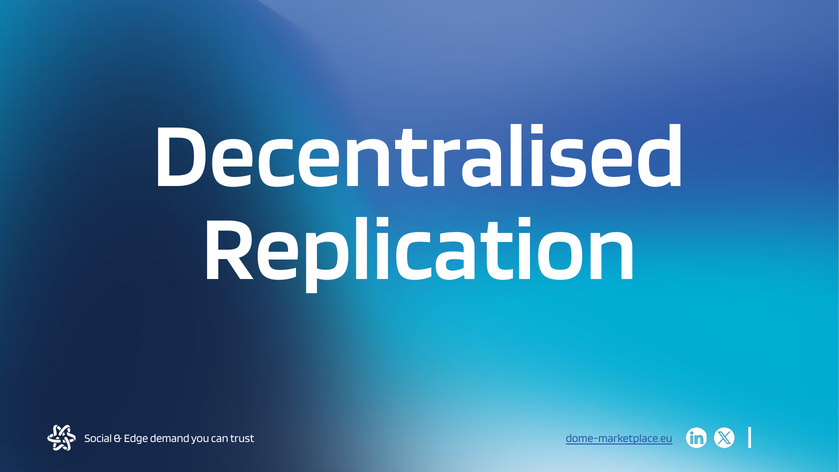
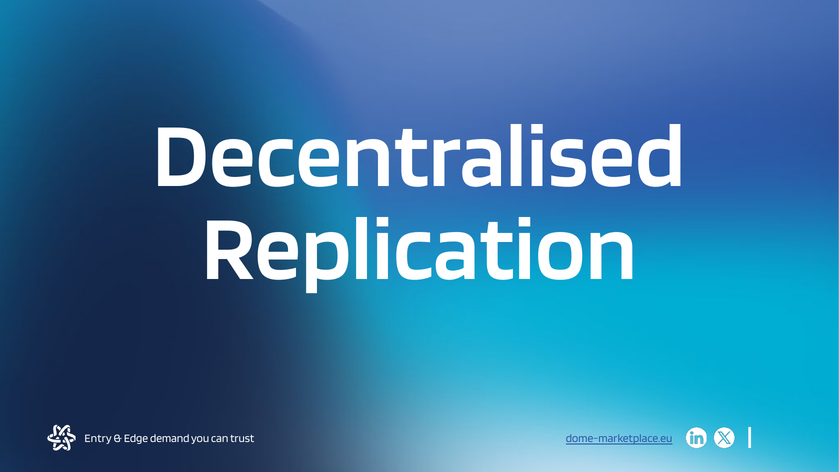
Social: Social -> Entry (98, 438)
